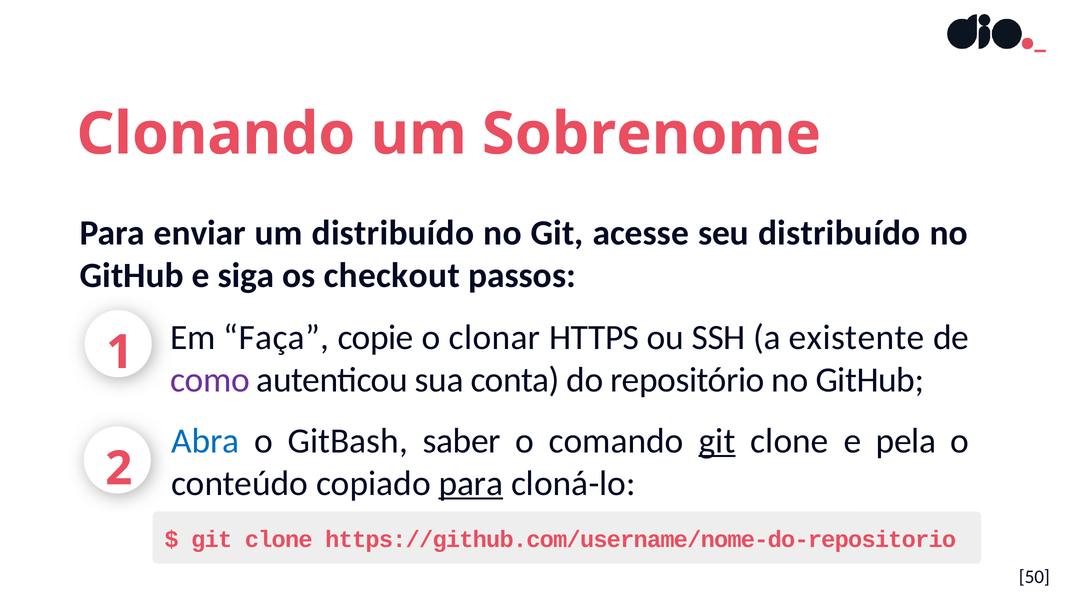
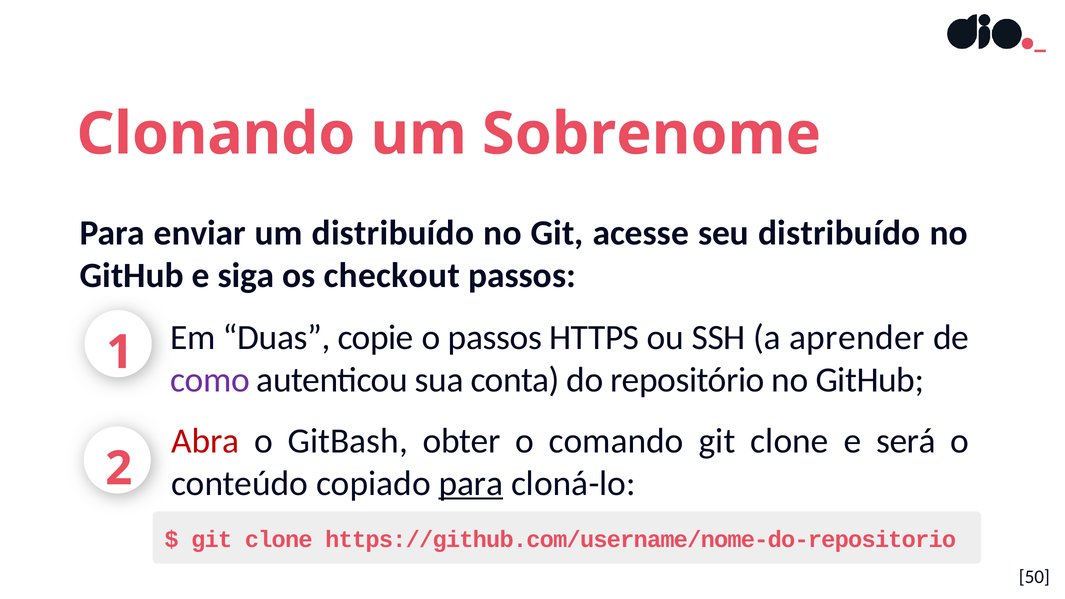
Faça: Faça -> Duas (277, 338)
o clonar: clonar -> passos (495, 338)
existente: existente -> aprender (857, 338)
Abra colour: blue -> red (205, 441)
saber: saber -> obter (462, 441)
git underline: present -> none (717, 441)
pela: pela -> será (906, 441)
